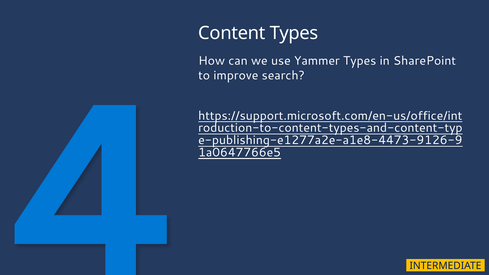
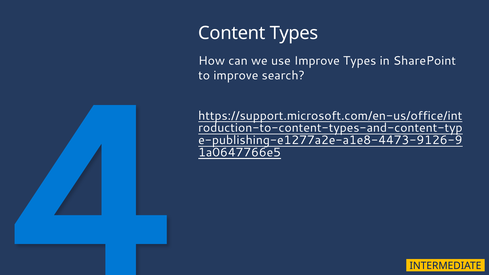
use Yammer: Yammer -> Improve (317, 61)
